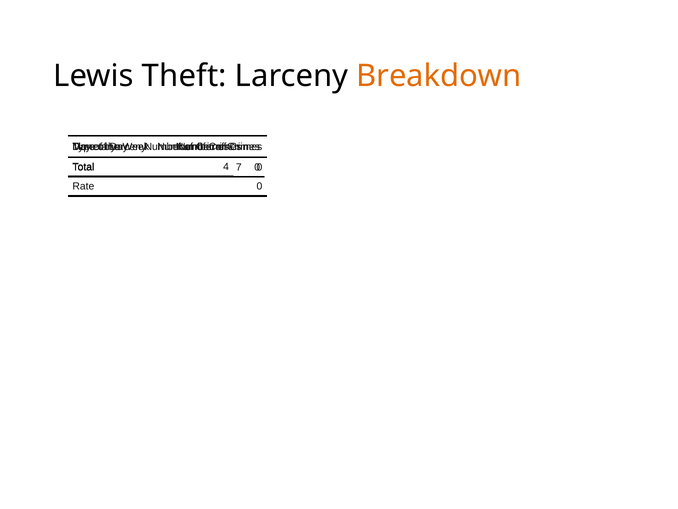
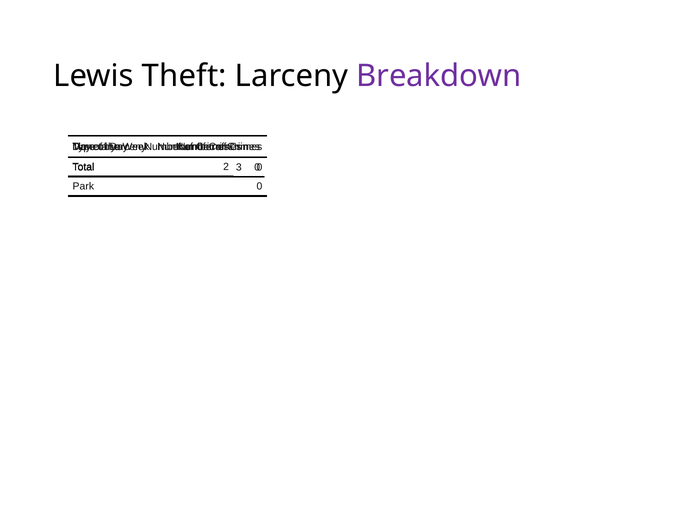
Breakdown colour: orange -> purple (439, 76)
4: 4 -> 2 (226, 167)
7: 7 -> 3 (239, 167)
Rate: Rate -> Park (83, 186)
